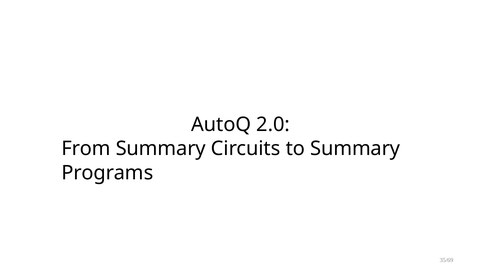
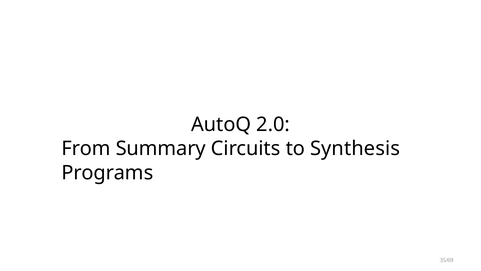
to Summary: Summary -> Synthesis (355, 148)
